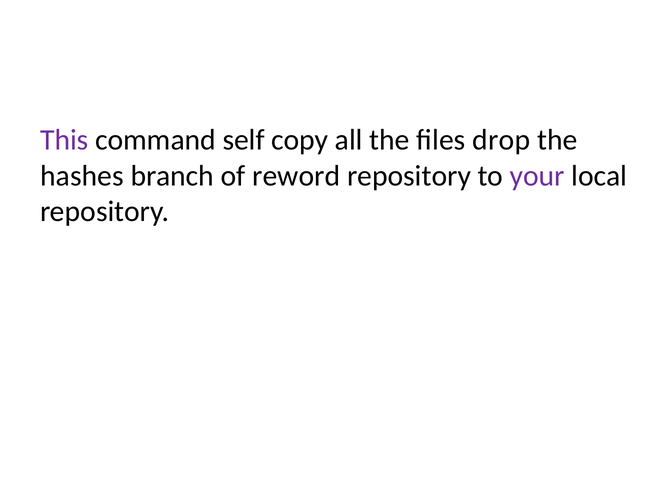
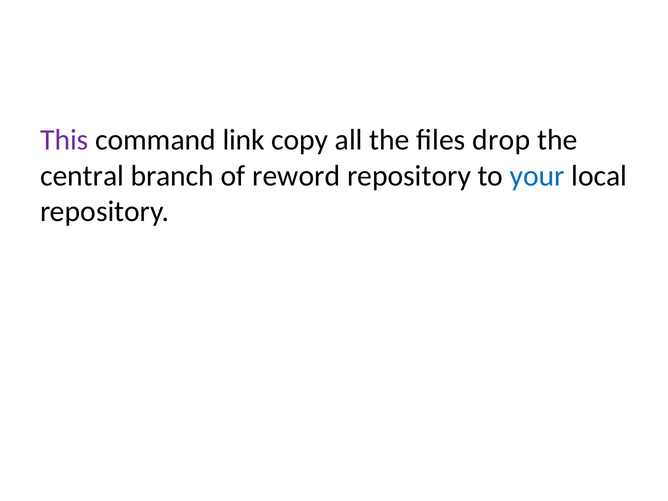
self: self -> link (244, 140)
hashes: hashes -> central (82, 176)
your colour: purple -> blue (537, 176)
